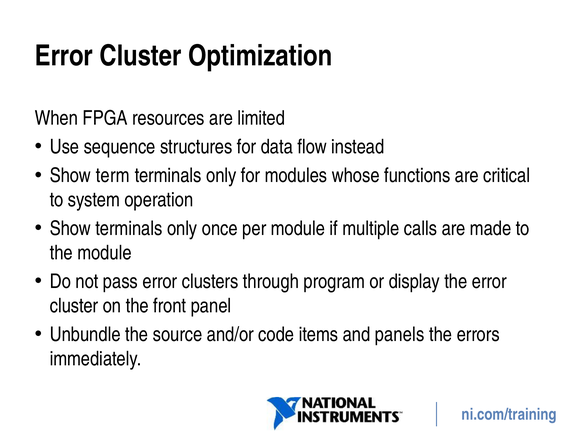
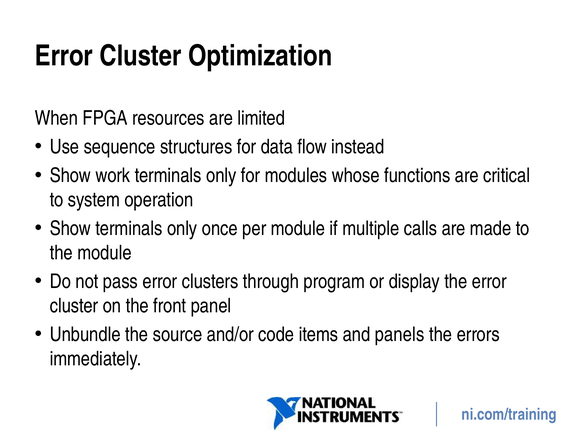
term: term -> work (113, 176)
